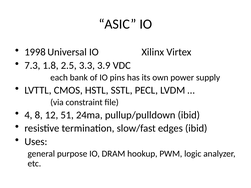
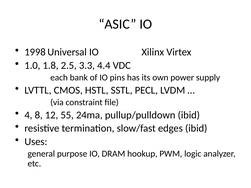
7.3: 7.3 -> 1.0 (32, 65)
3.9: 3.9 -> 4.4 (104, 65)
51: 51 -> 55 (67, 115)
